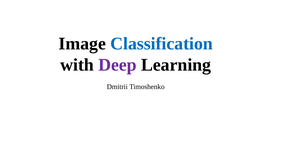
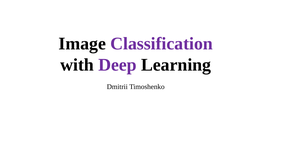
Classification colour: blue -> purple (162, 44)
